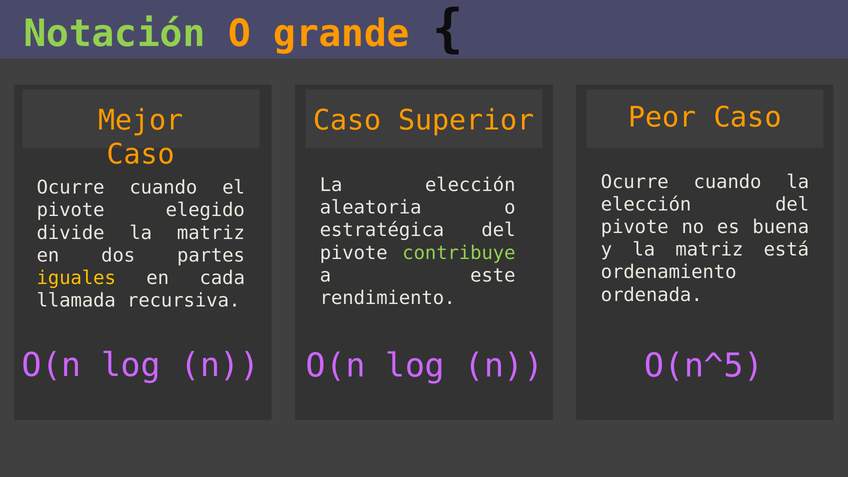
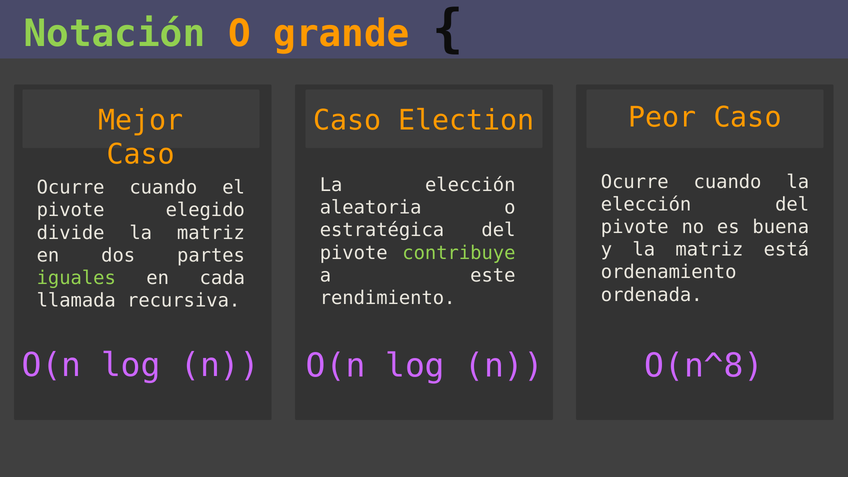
Superior: Superior -> Election (466, 121)
iguales colour: yellow -> light green (76, 278)
O(n^5: O(n^5 -> O(n^8 (704, 366)
